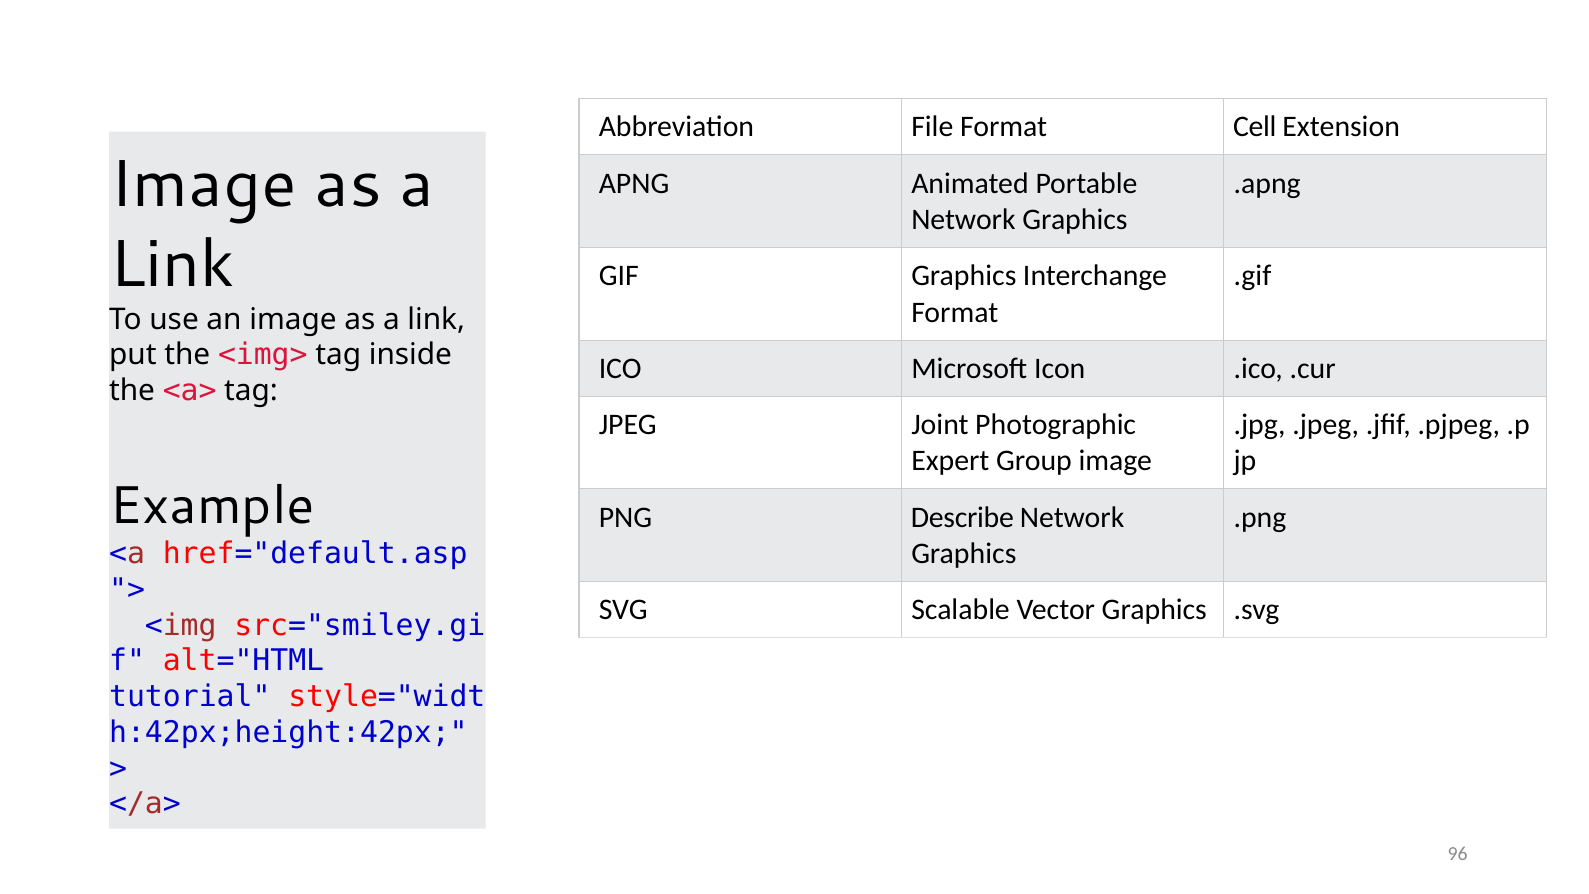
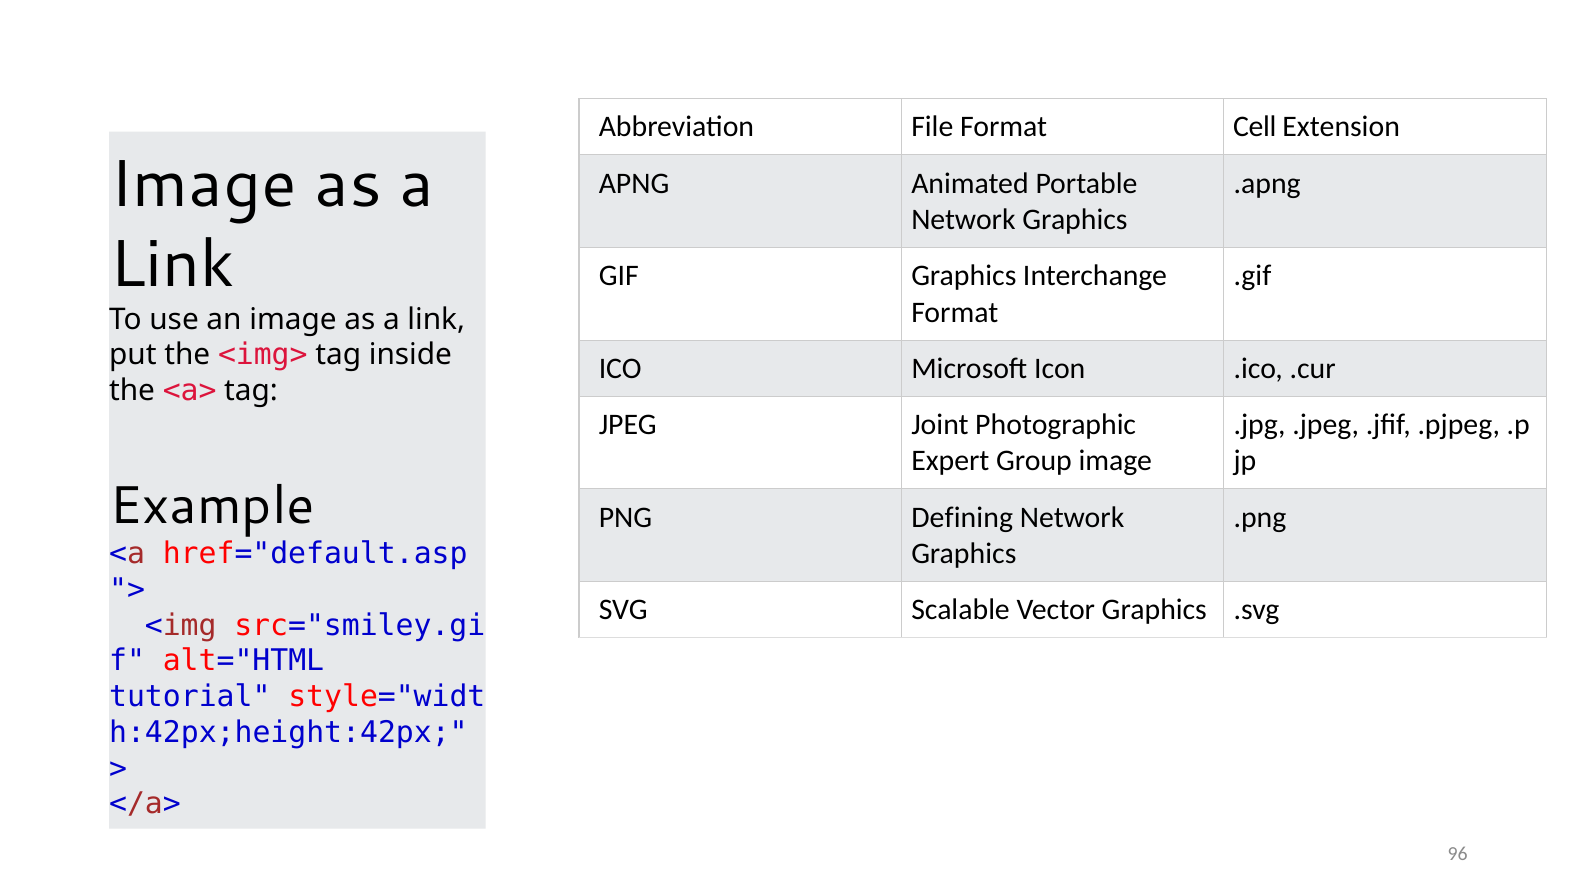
Describe: Describe -> Defining (962, 517)
